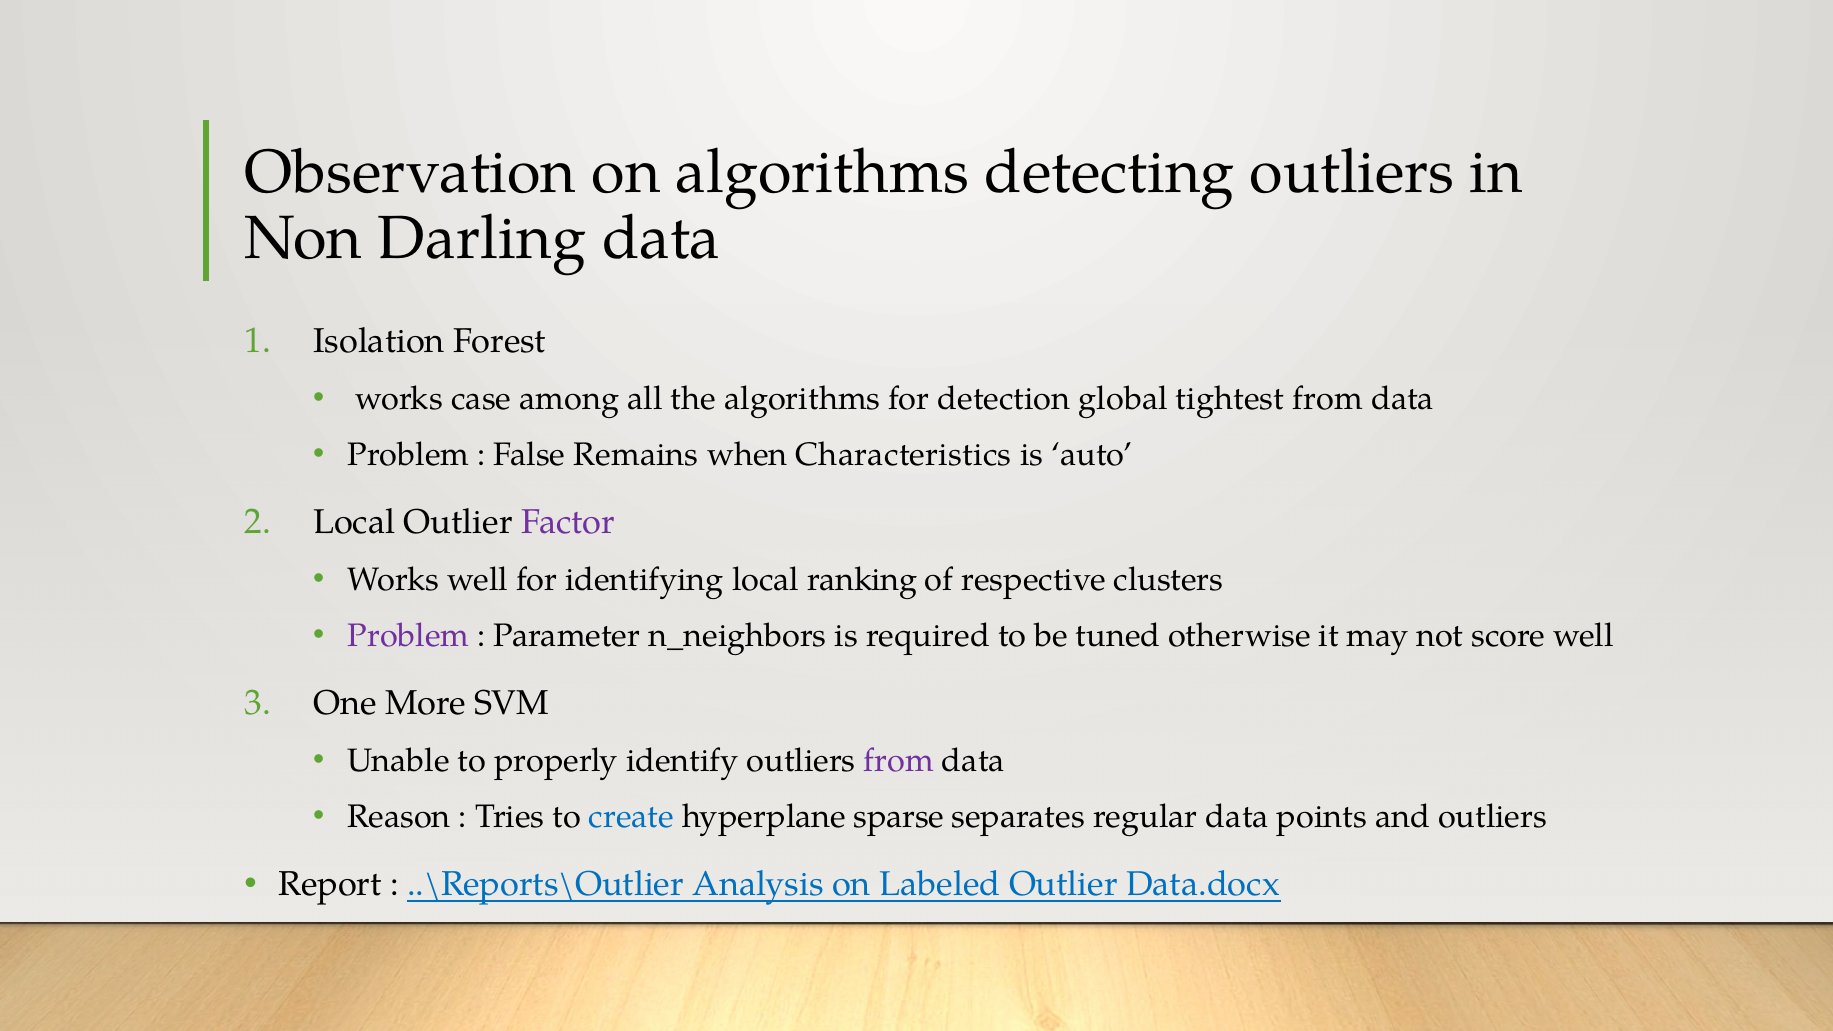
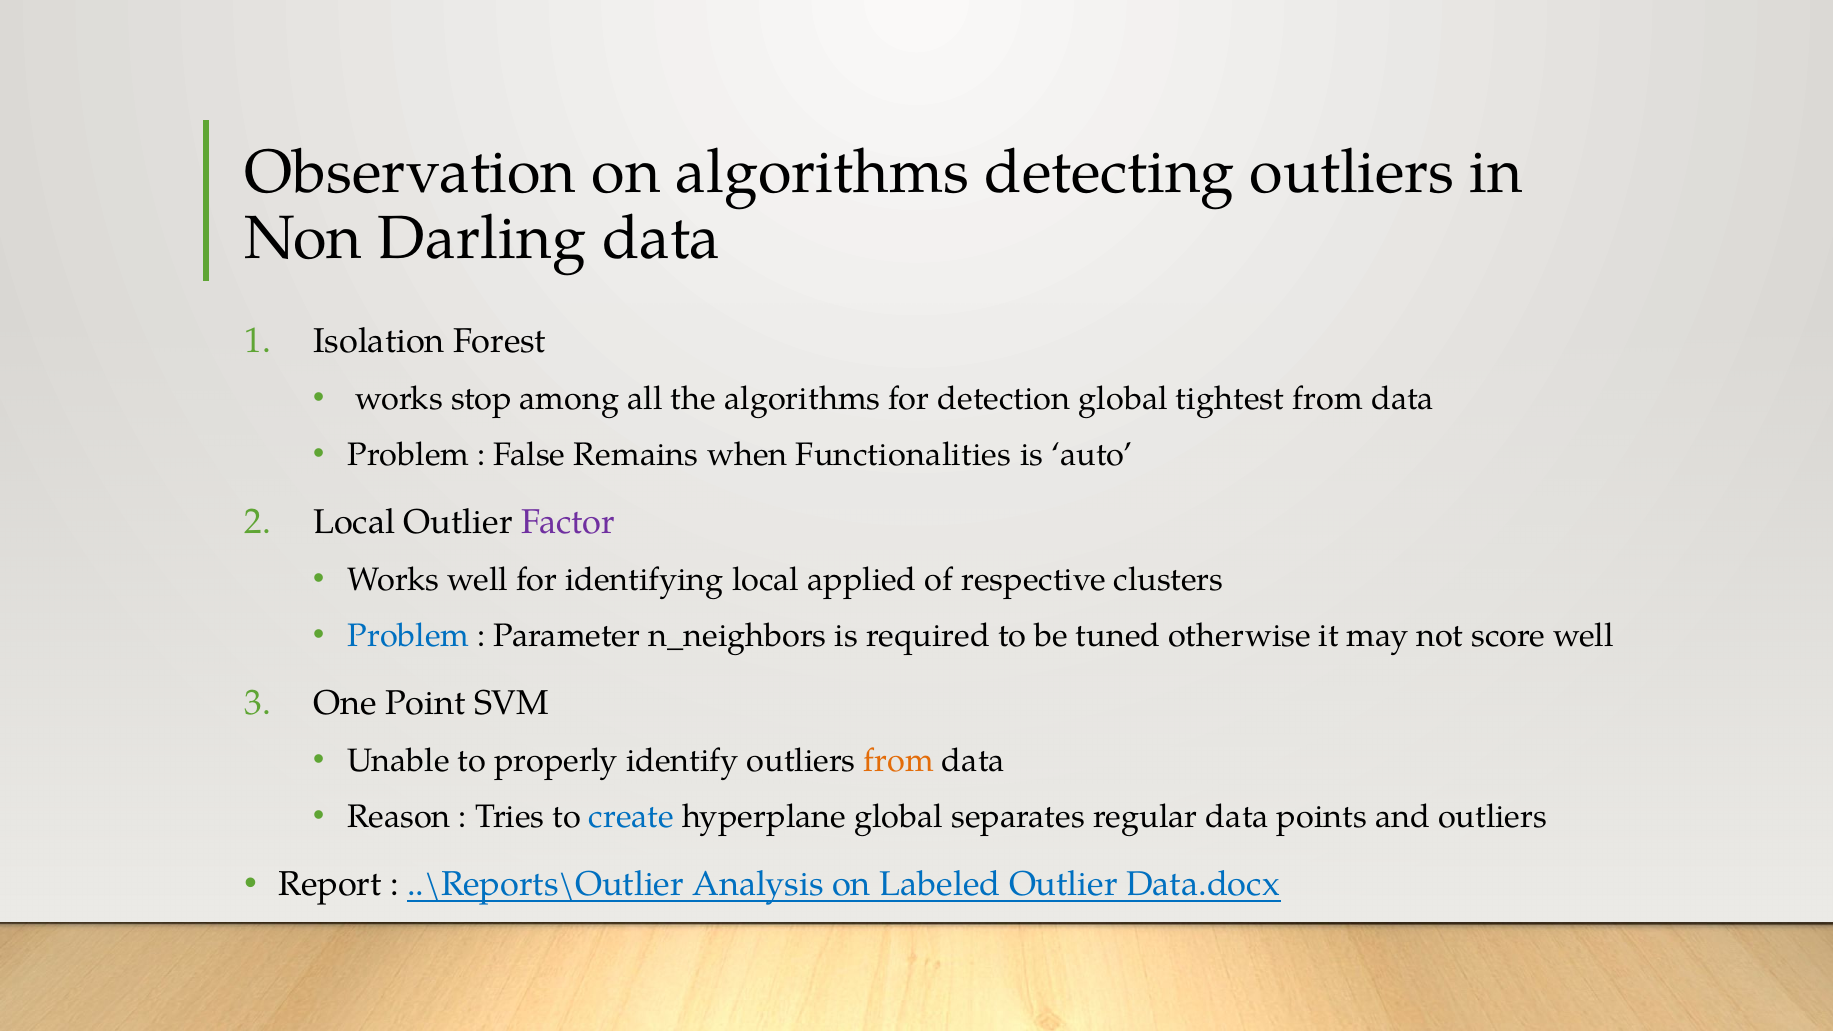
case: case -> stop (482, 398)
Characteristics: Characteristics -> Functionalities (904, 455)
ranking: ranking -> applied (862, 580)
Problem colour: purple -> blue (409, 636)
More: More -> Point (425, 703)
from colour: purple -> orange (899, 761)
hyperplane sparse: sparse -> global (899, 817)
